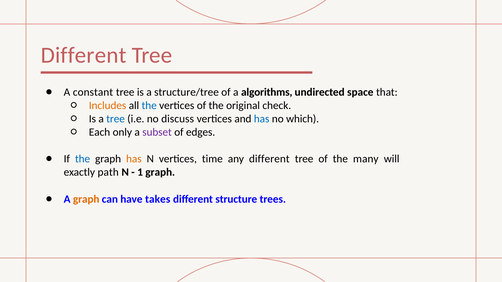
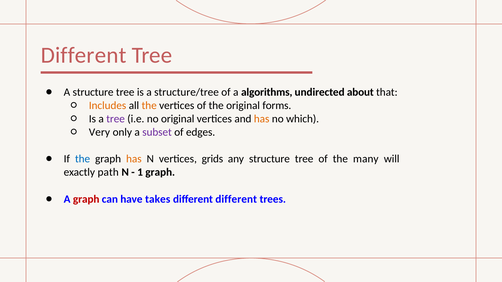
A constant: constant -> structure (93, 92)
space: space -> about (360, 92)
the colour: blue -> orange (149, 106)
check: check -> forms (277, 106)
tree colour: blue -> purple (116, 119)
no discuss: discuss -> original (178, 119)
has colour: blue -> orange (262, 119)
Each: Each -> Very (99, 132)
time: time -> grids (212, 159)
any different: different -> structure (269, 159)
graph colour: orange -> red (86, 199)
different structure: structure -> different (236, 199)
